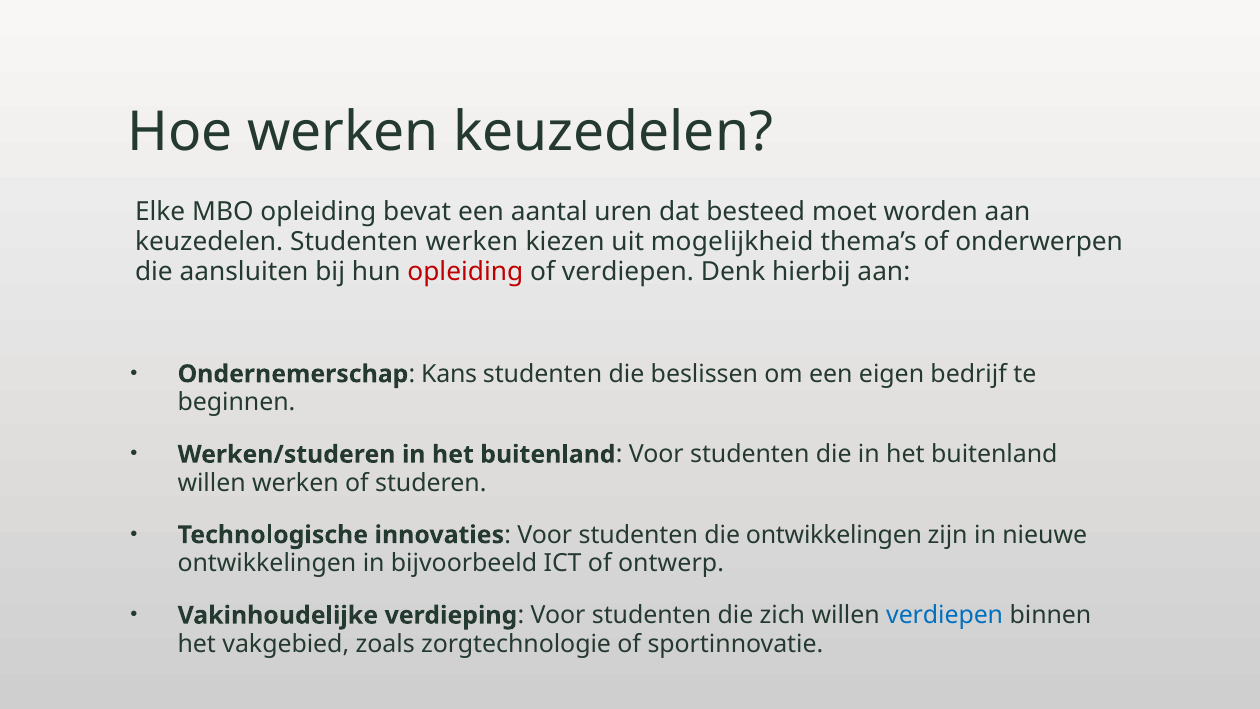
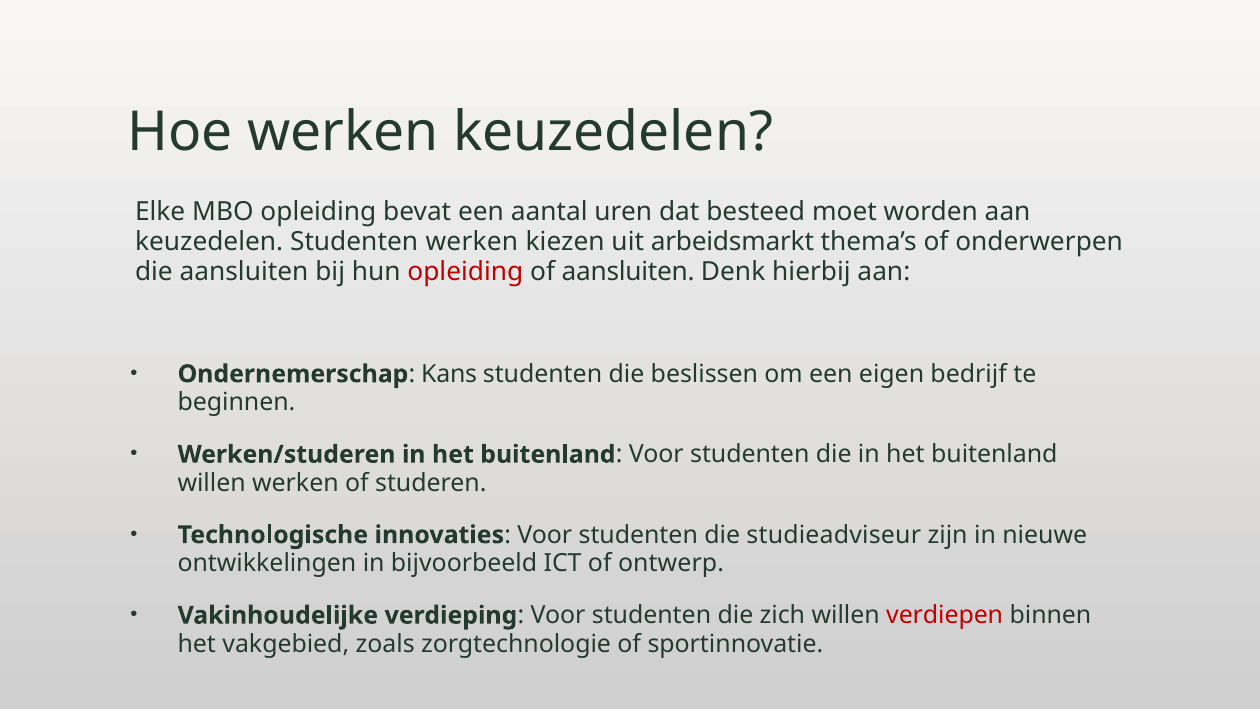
mogelijkheid: mogelijkheid -> arbeidsmarkt (732, 242)
of verdiepen: verdiepen -> aansluiten (628, 272)
die ontwikkelingen: ontwikkelingen -> studieadviseur (834, 535)
verdiepen colour: blue -> red (945, 615)
